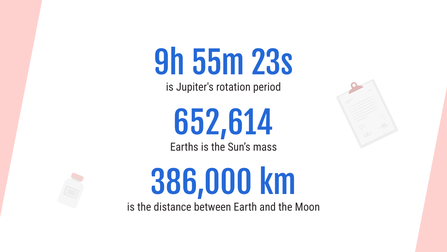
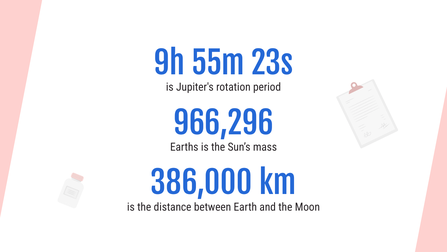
652,614: 652,614 -> 966,296 (224, 124)
